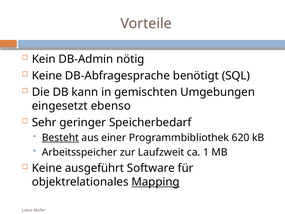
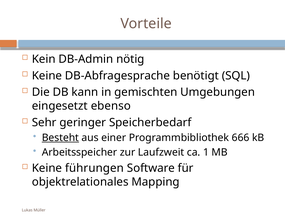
620: 620 -> 666 (241, 138)
ausgeführt: ausgeführt -> führungen (94, 168)
Mapping underline: present -> none (156, 182)
